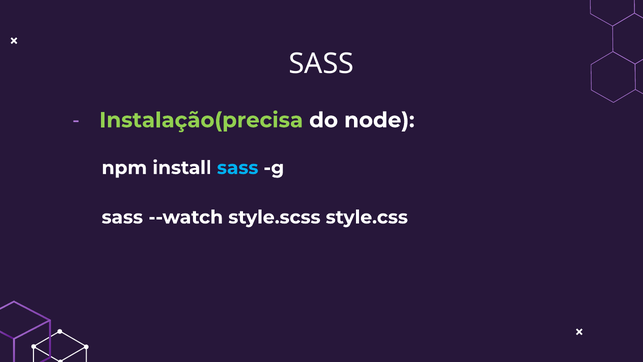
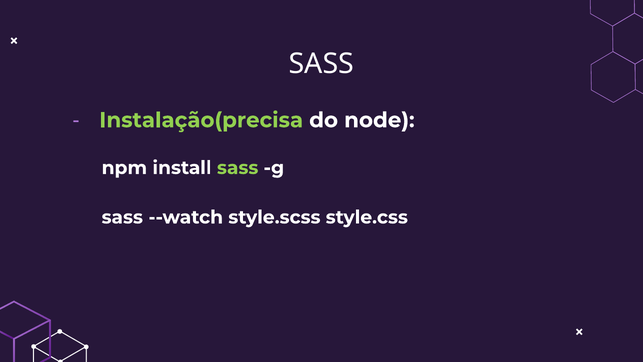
sass colour: light blue -> light green (238, 168)
